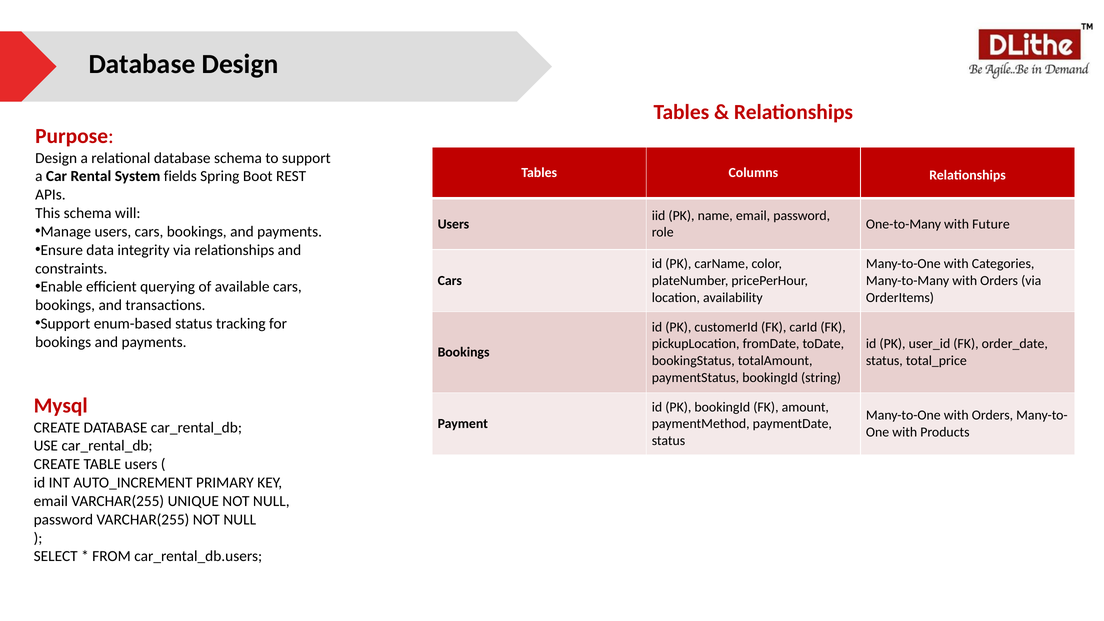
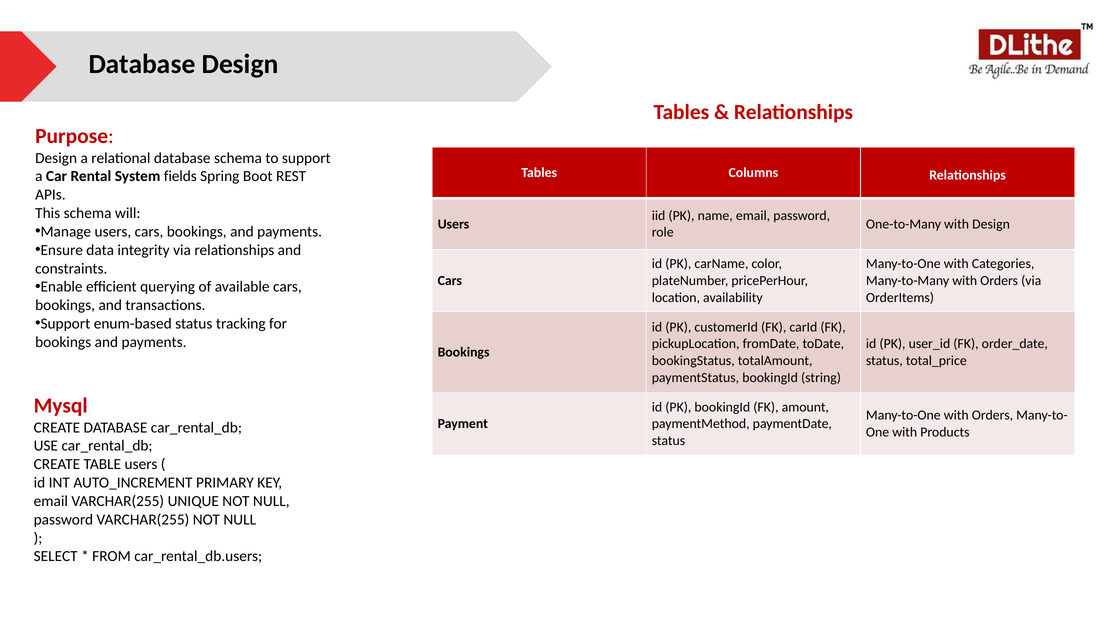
with Future: Future -> Design (991, 224)
